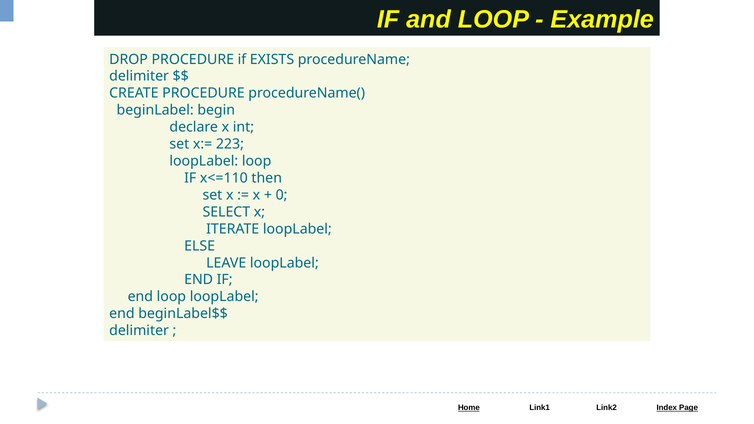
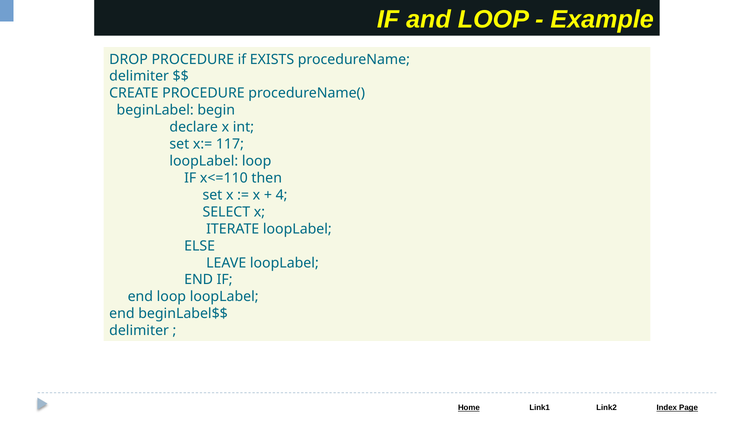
223: 223 -> 117 (230, 144)
0: 0 -> 4 (282, 195)
